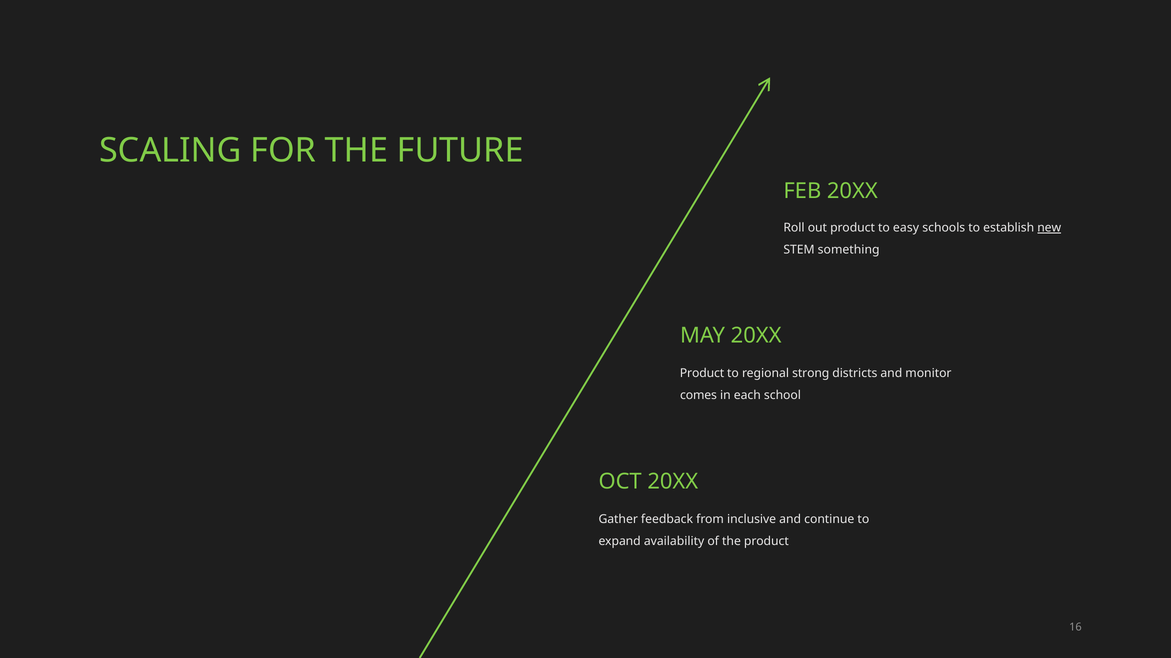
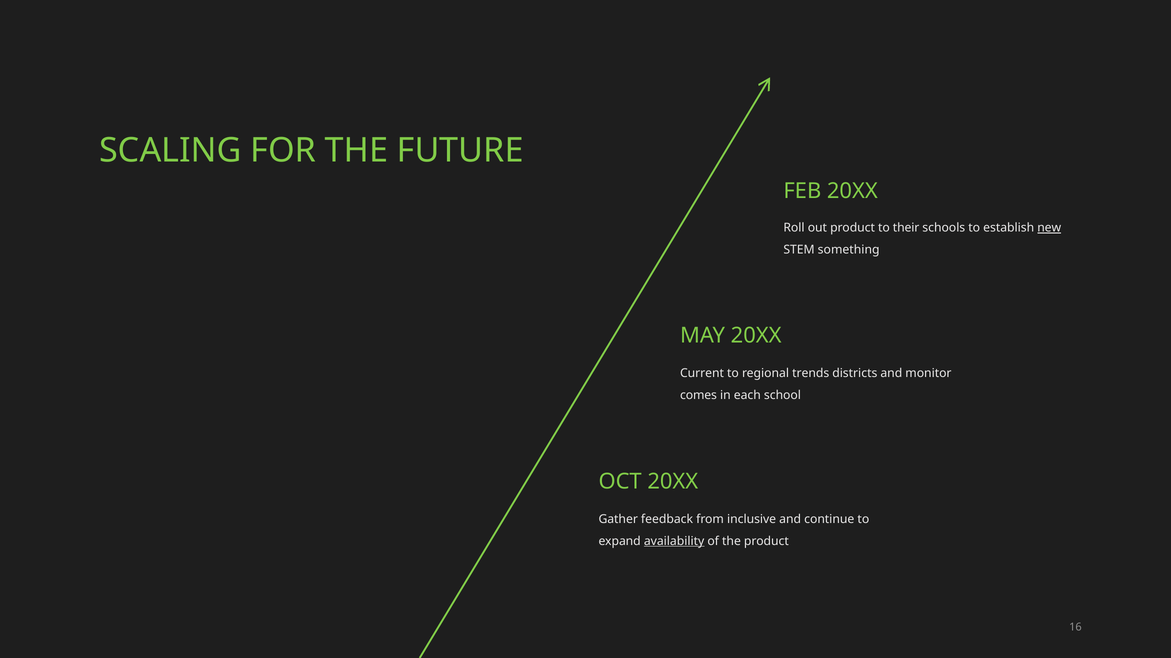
easy: easy -> their (906, 228)
Product: Product -> Current (702, 374)
strong: strong -> trends (811, 374)
availability underline: none -> present (674, 542)
